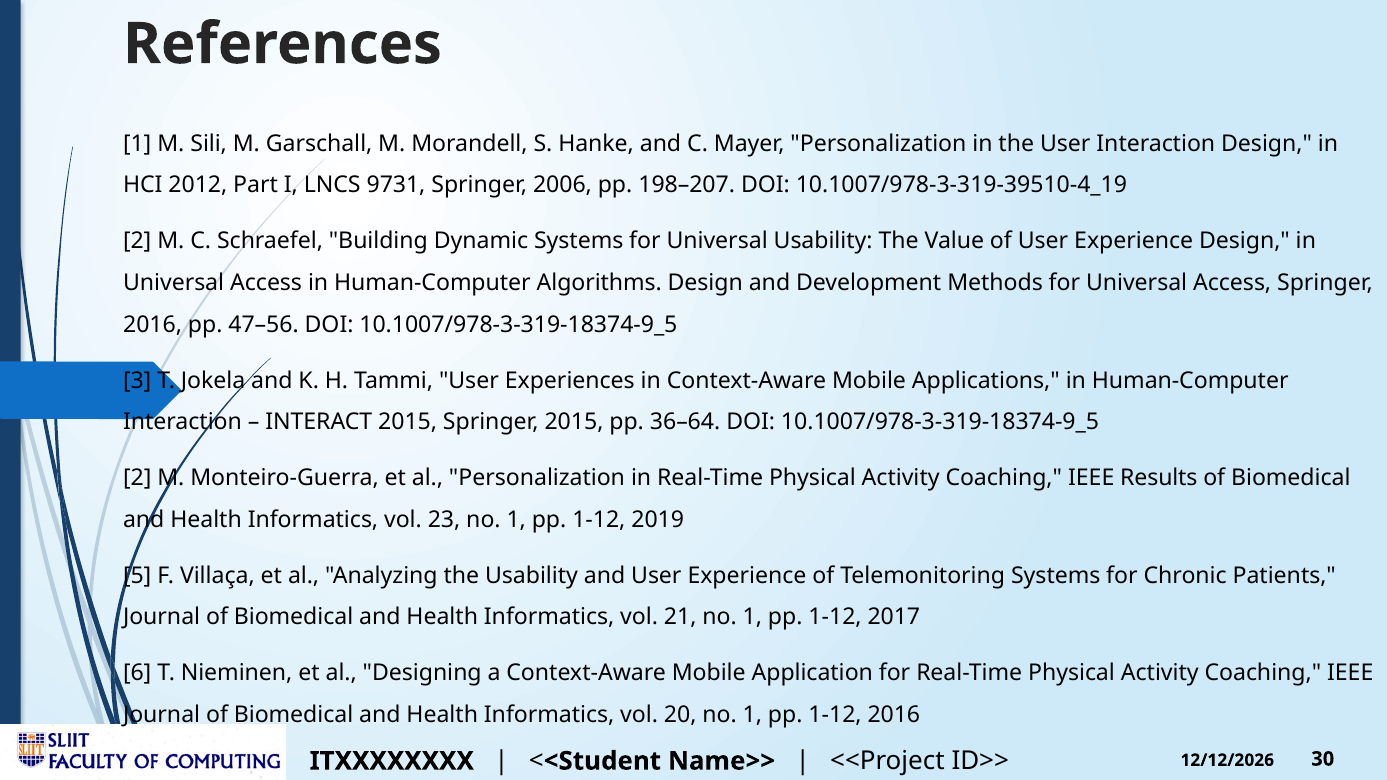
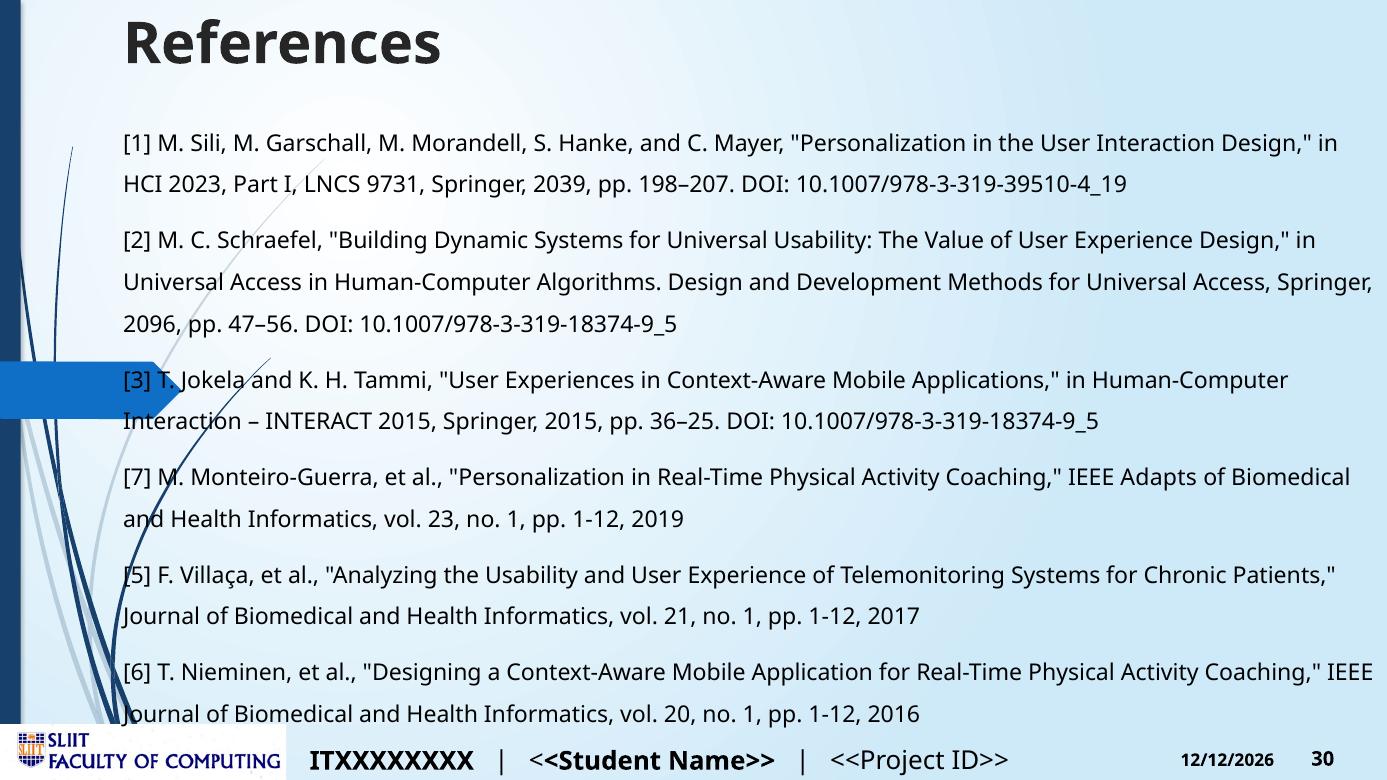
2012: 2012 -> 2023 (198, 185)
2006: 2006 -> 2039 (562, 185)
2016: 2016 -> 2096 (153, 325)
36–64: 36–64 -> 36–25 (685, 422)
2: 2 -> 7 (137, 478)
Results: Results -> Adapts (1159, 478)
